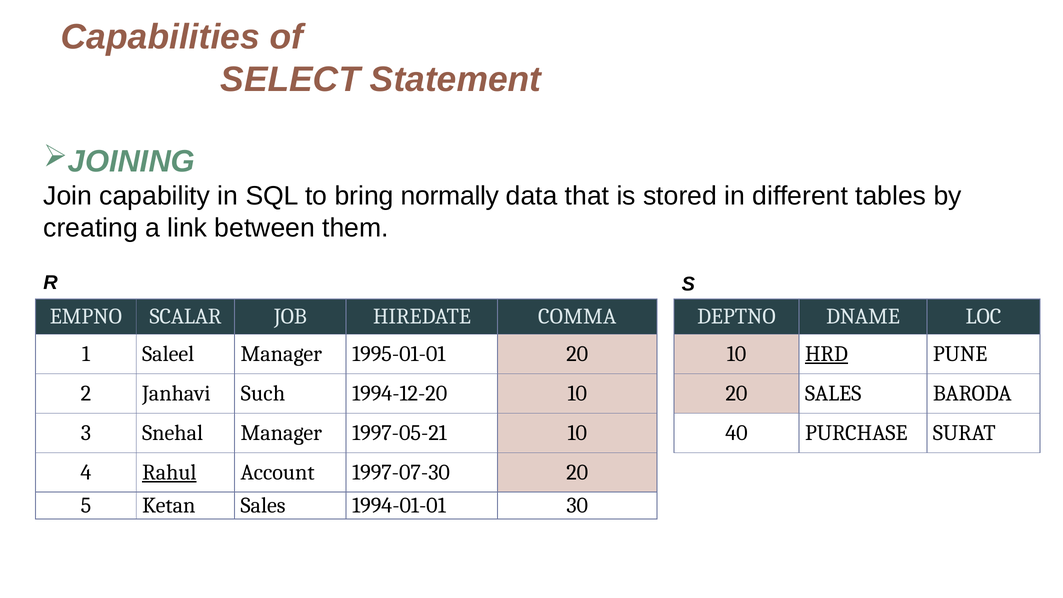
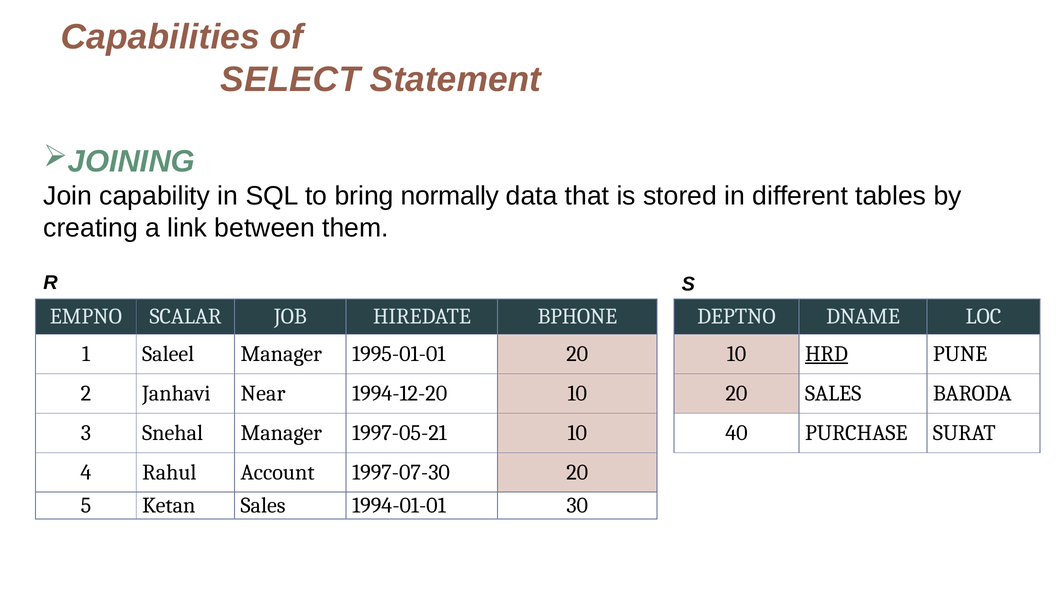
COMMA: COMMA -> BPHONE (577, 317)
Such: Such -> Near (263, 393)
Rahul underline: present -> none (169, 472)
